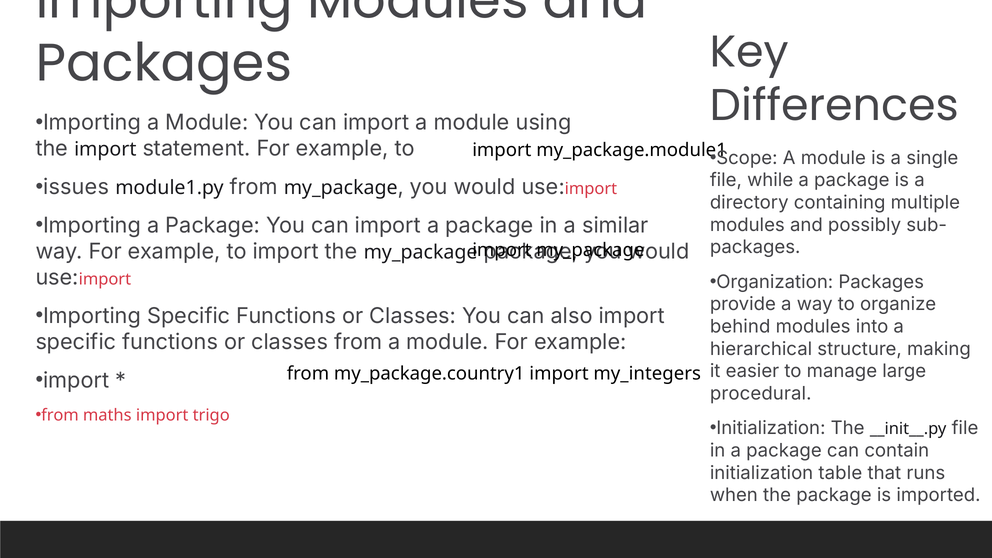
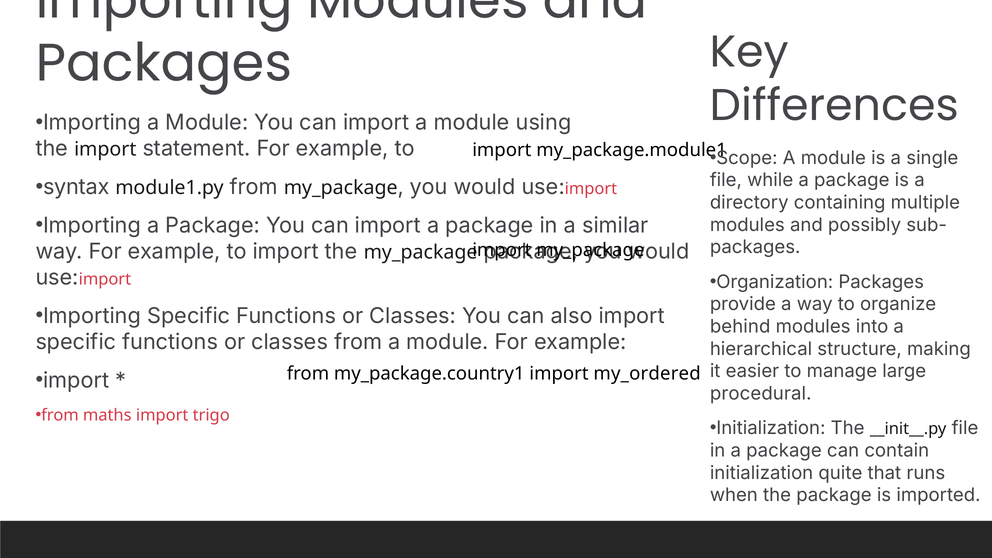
issues: issues -> syntax (76, 187)
my_integers: my_integers -> my_ordered (647, 374)
table: table -> quite (840, 473)
